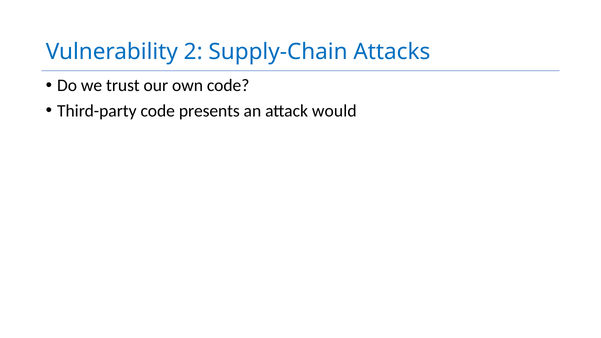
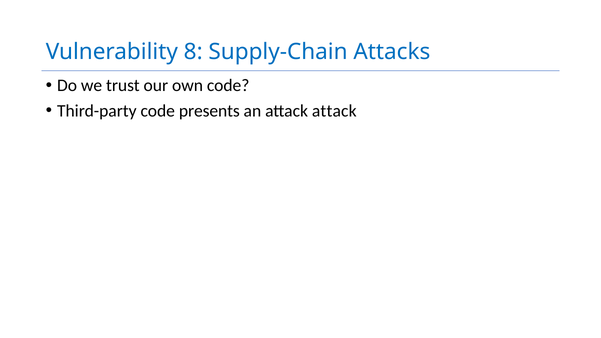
2: 2 -> 8 (193, 52)
attack would: would -> attack (334, 111)
